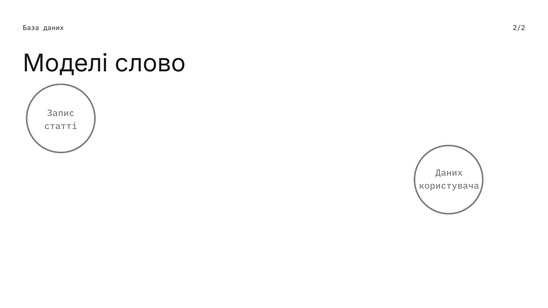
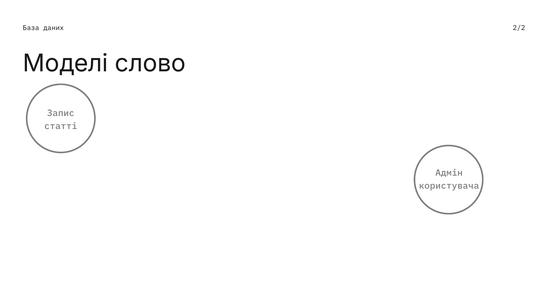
Даних: Даних -> Адмін (449, 173)
